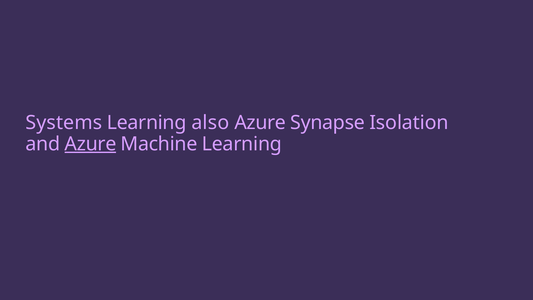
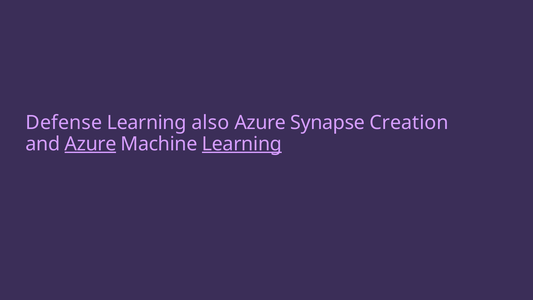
Systems: Systems -> Defense (64, 123)
Isolation: Isolation -> Creation (409, 123)
Learning underline: none -> present (242, 144)
